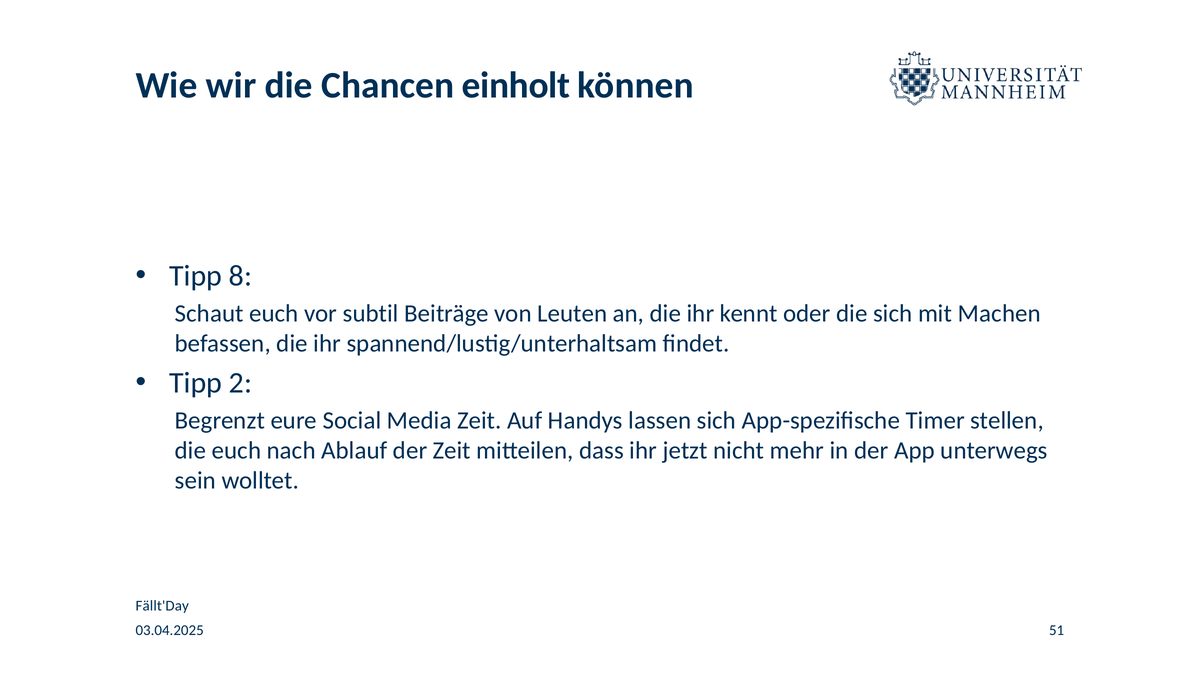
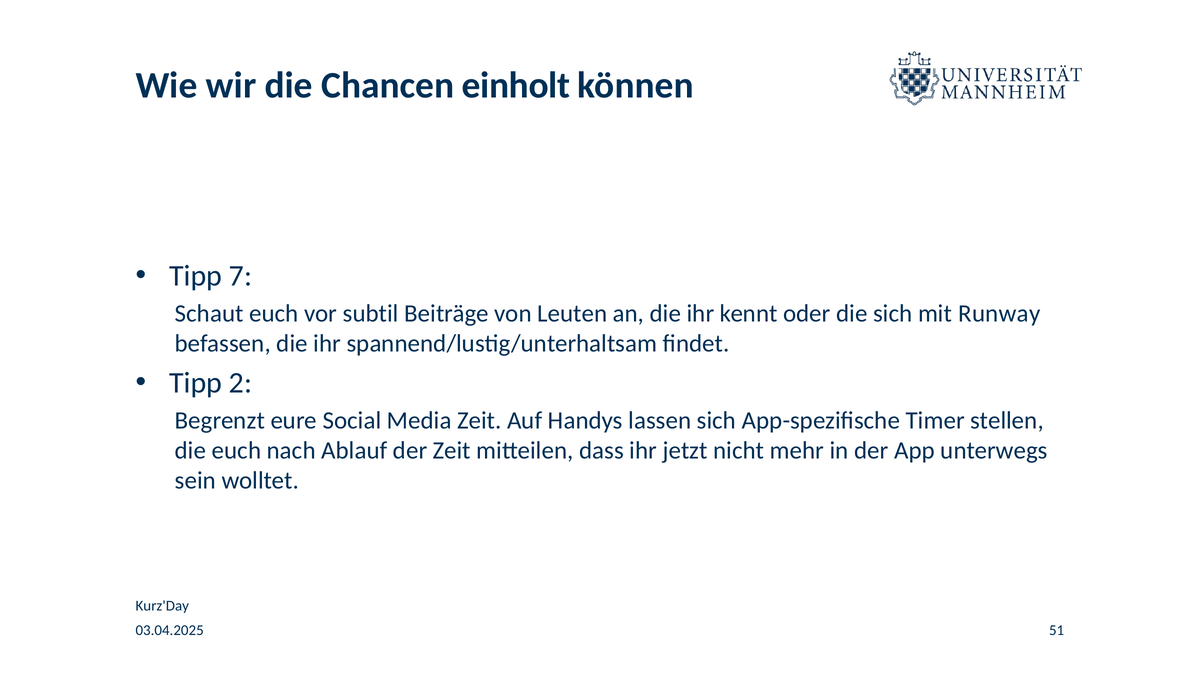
8: 8 -> 7 (240, 276)
Machen: Machen -> Runway (999, 314)
Fällt'Day: Fällt'Day -> Kurz'Day (162, 606)
